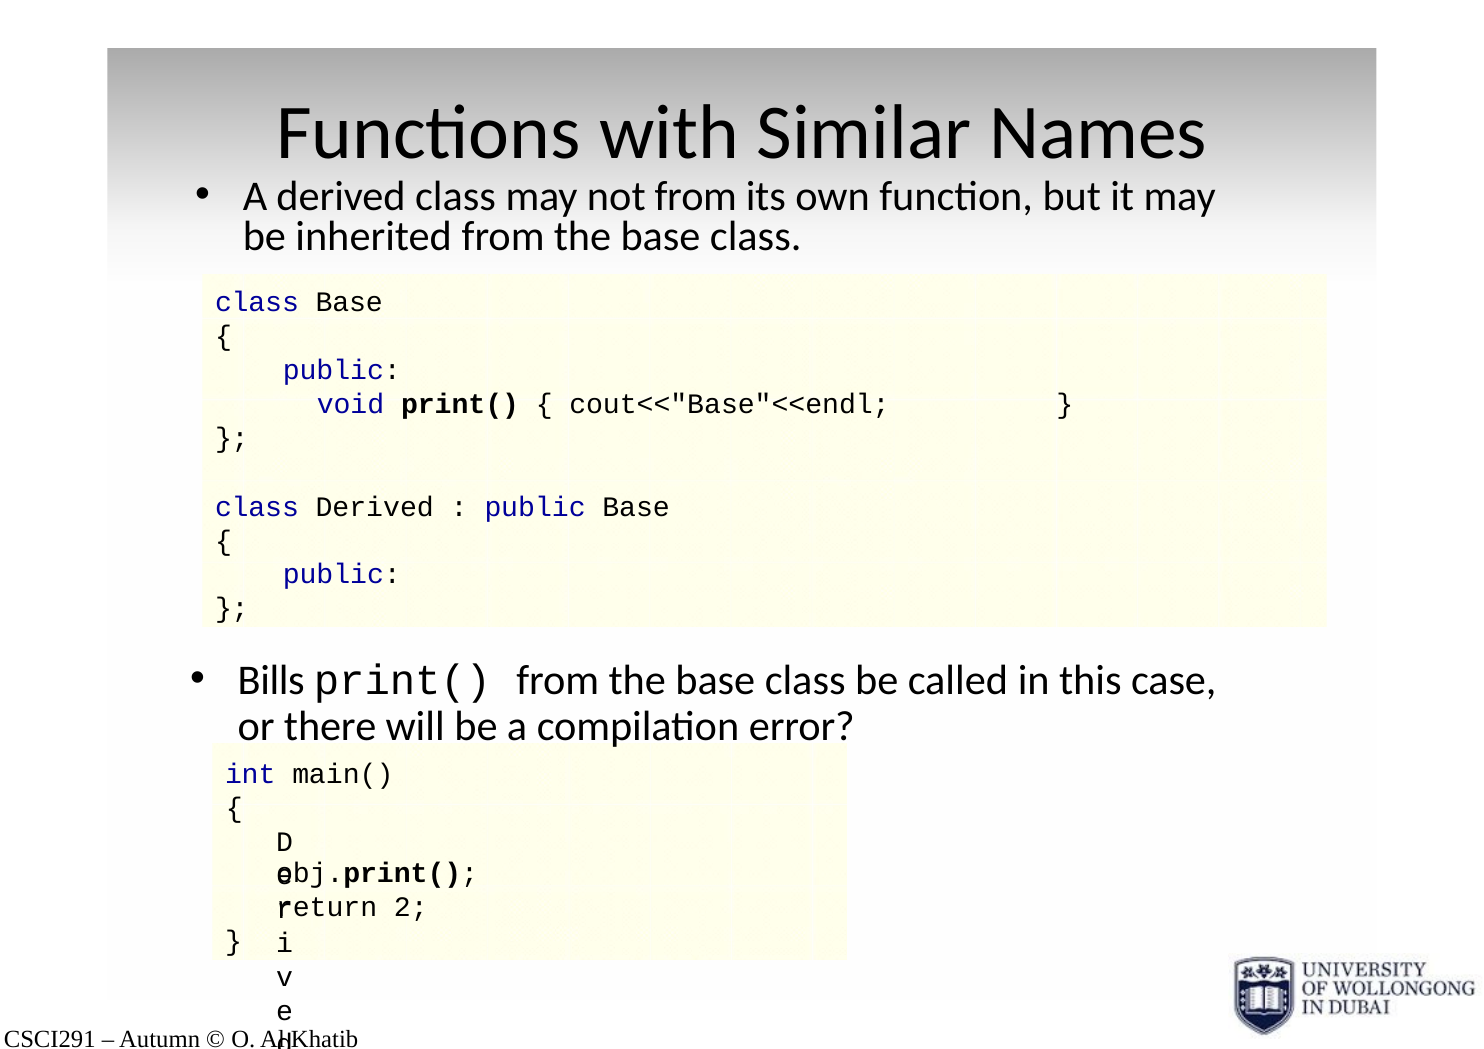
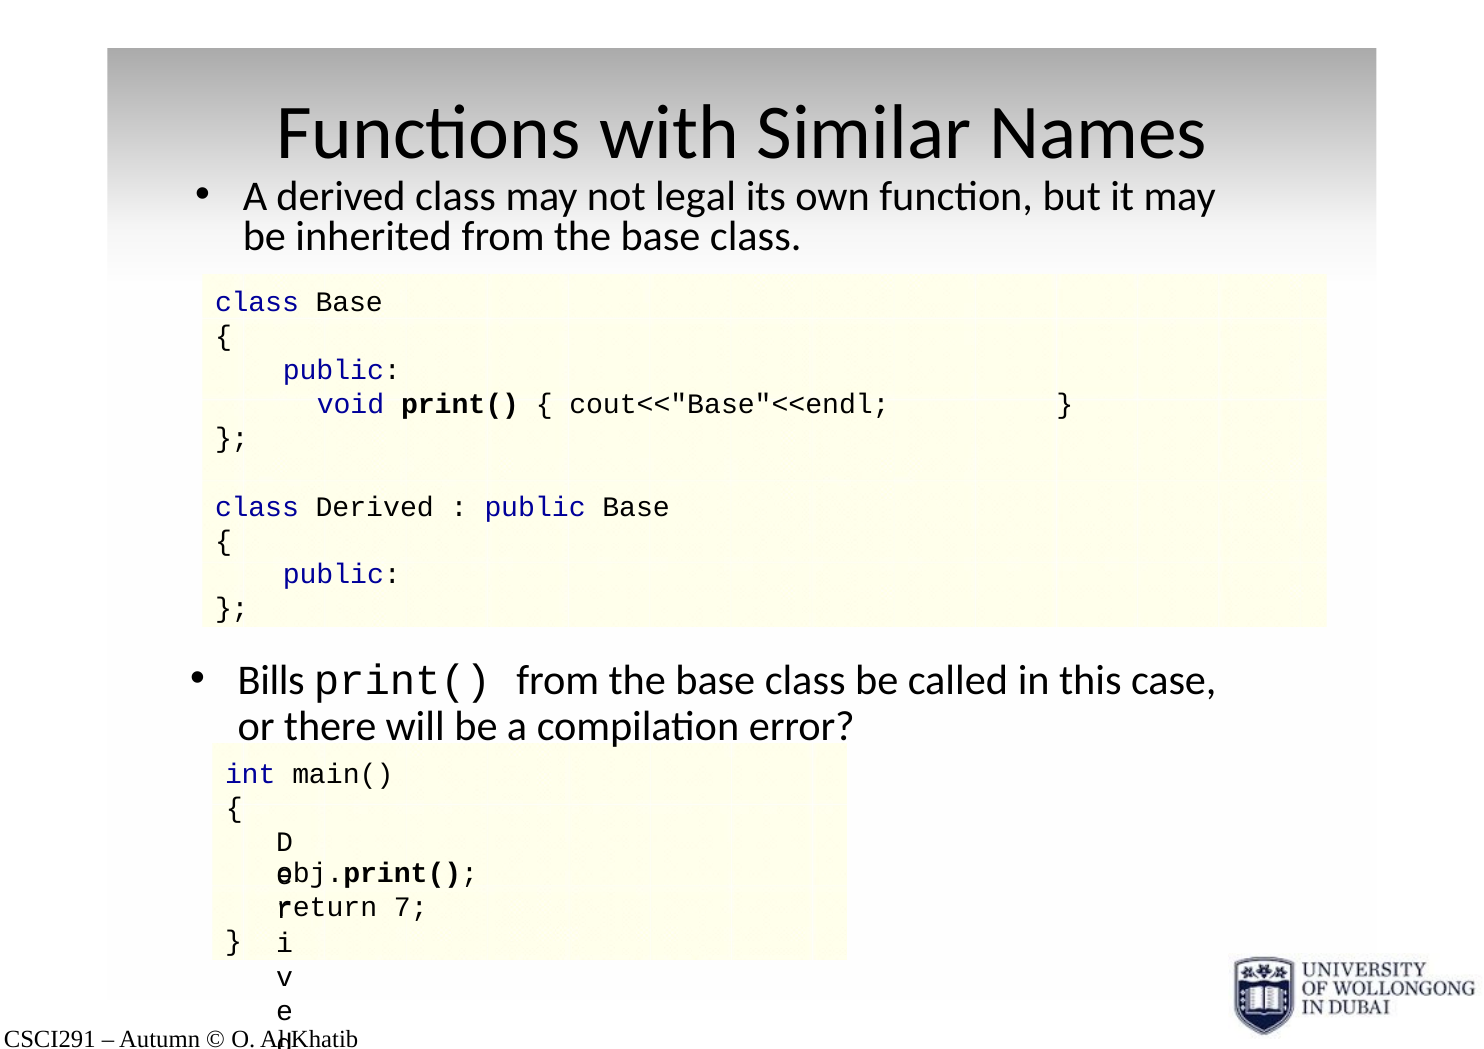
not from: from -> legal (695, 197)
2: 2 -> 7 (411, 908)
